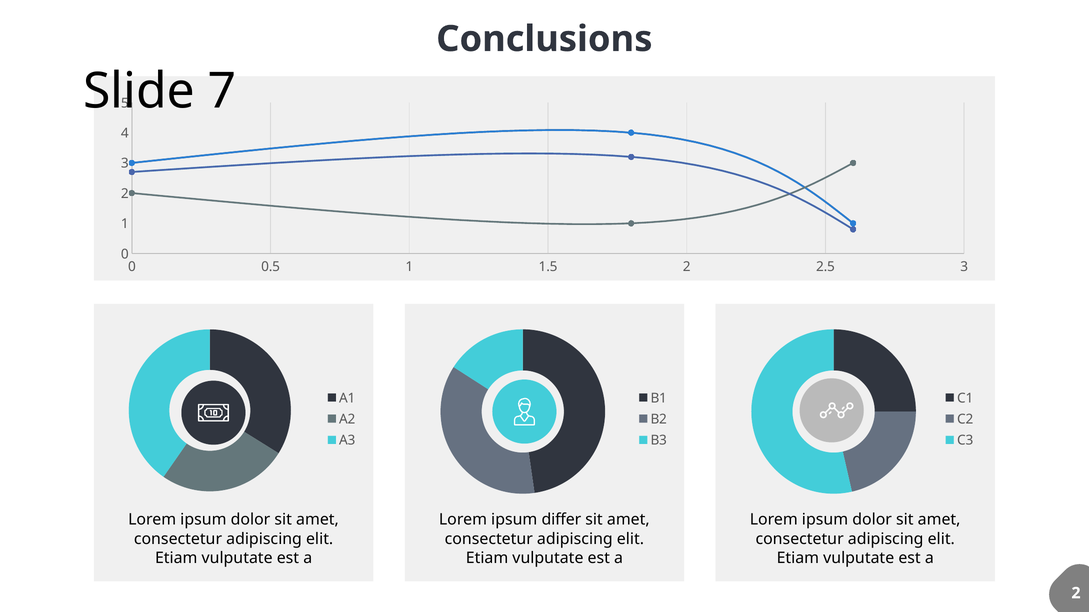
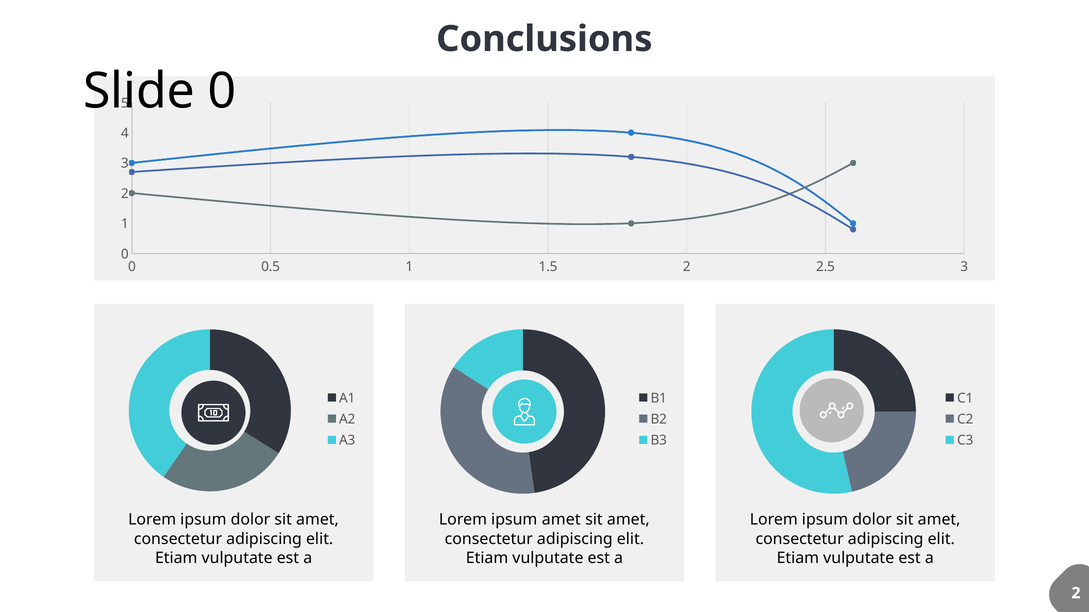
7: 7 -> 0 (222, 91)
ipsum differ: differ -> amet (561, 520)
